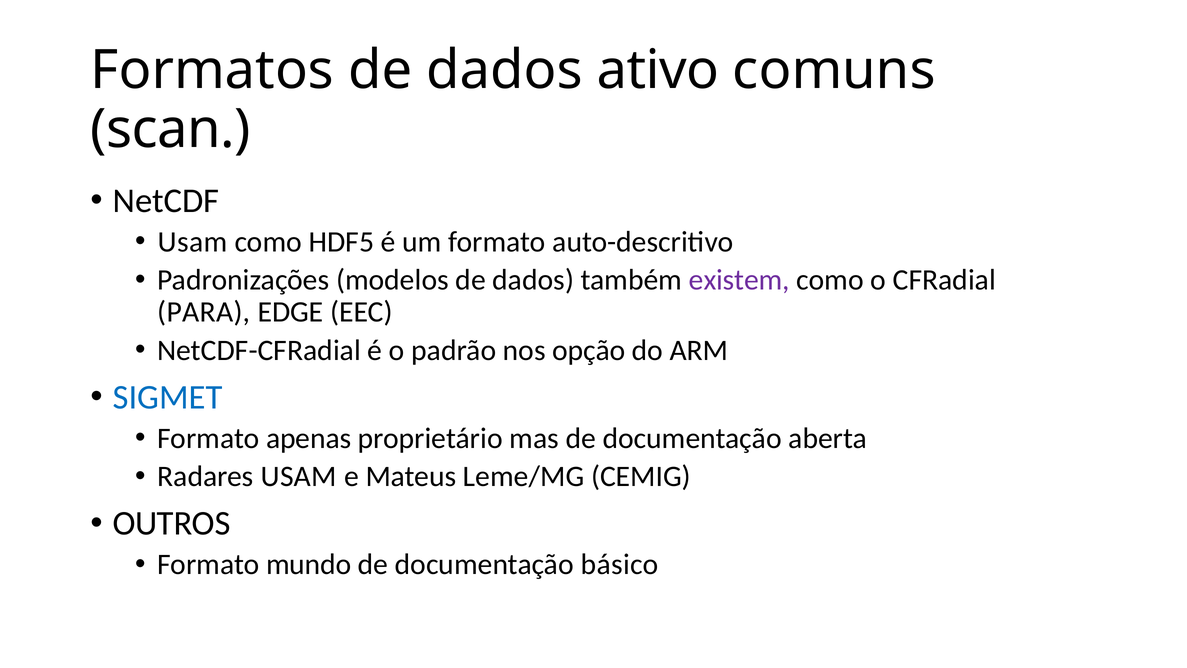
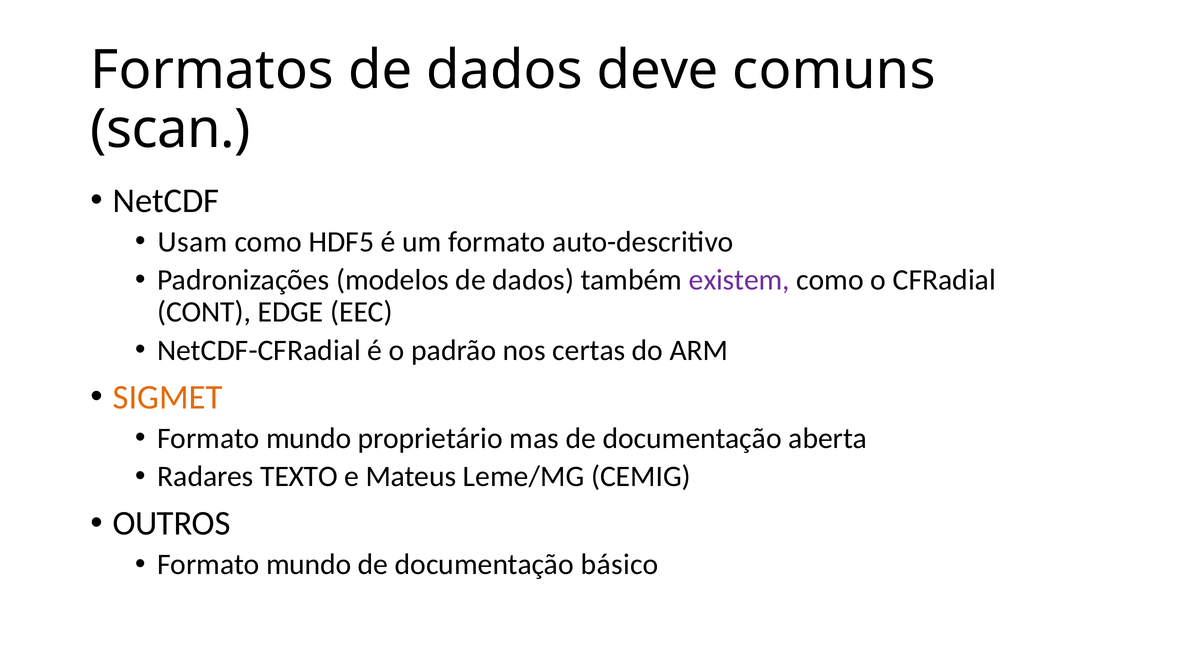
ativo: ativo -> deve (658, 70)
PARA: PARA -> CONT (204, 312)
opção: opção -> certas (589, 350)
SIGMET colour: blue -> orange (168, 397)
apenas: apenas -> mundo (309, 438)
Radares USAM: USAM -> TEXTO (299, 476)
